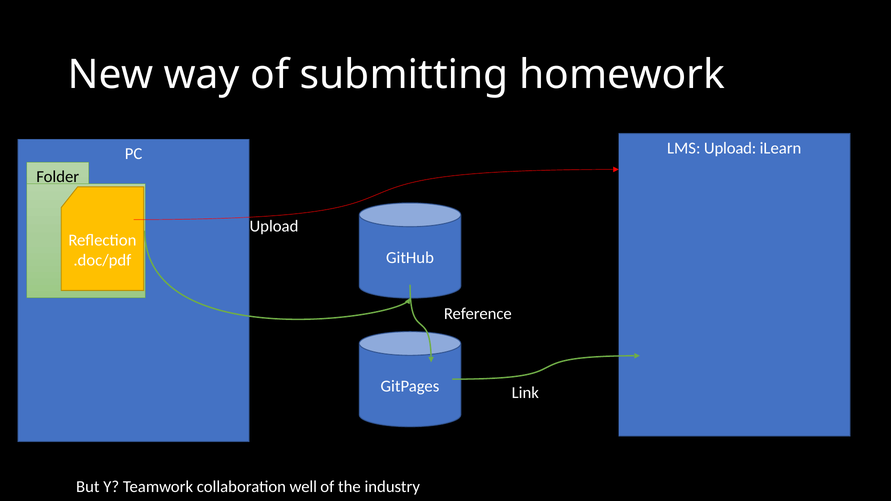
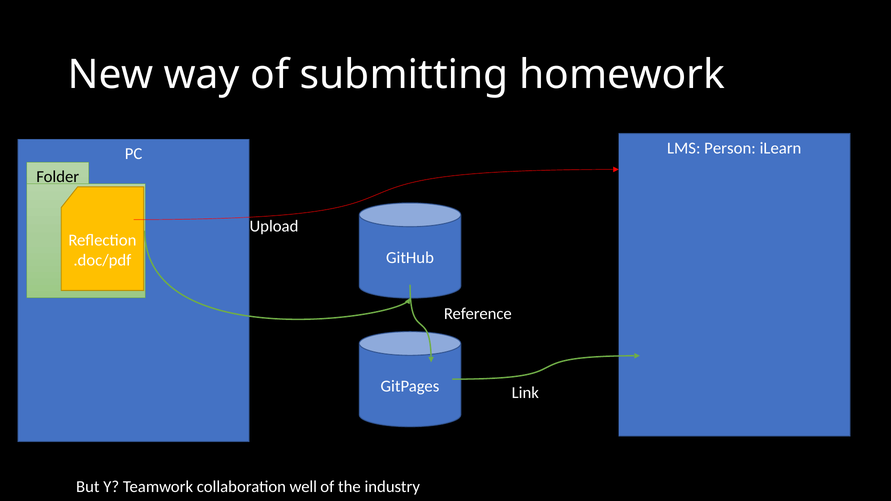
LMS Upload: Upload -> Person (730, 148)
